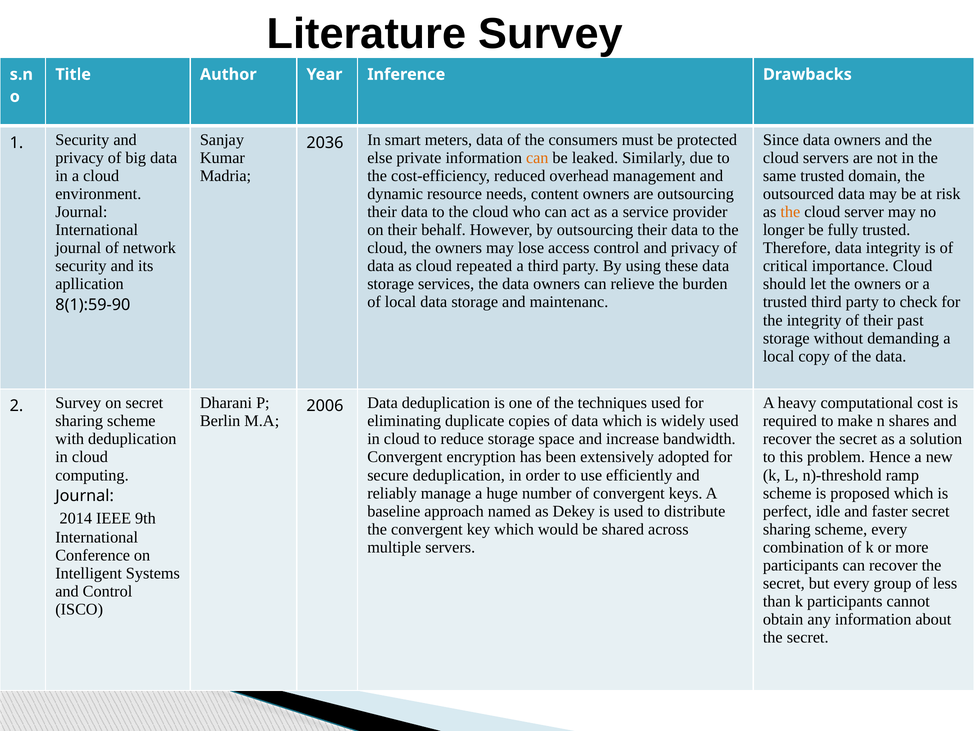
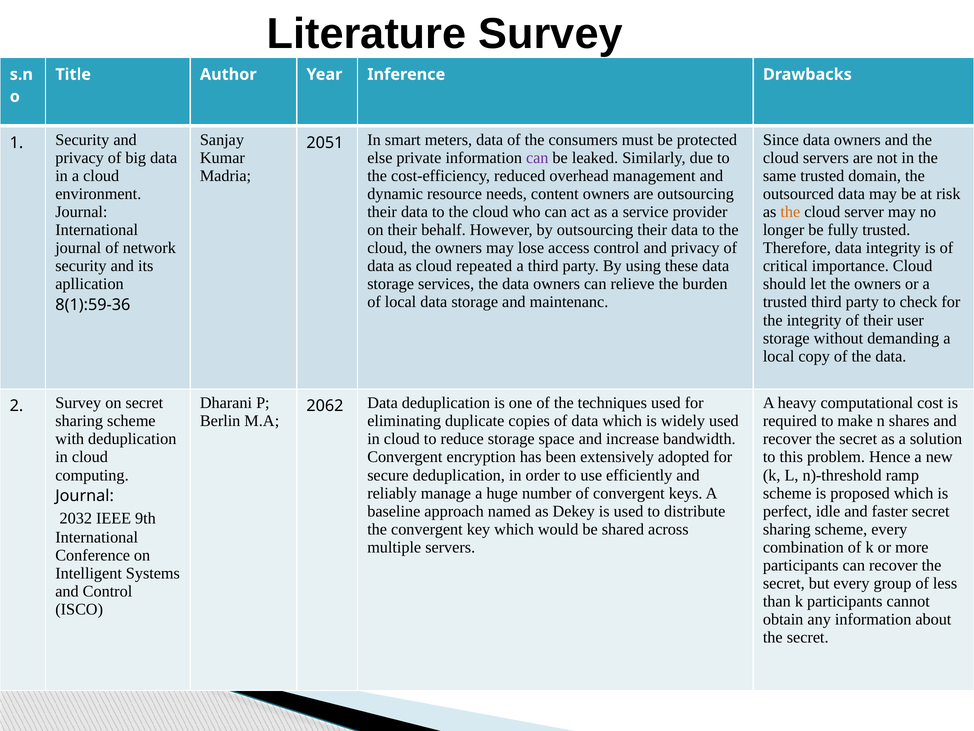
2036: 2036 -> 2051 (325, 143)
can colour: orange -> purple (537, 158)
8(1):59-90: 8(1):59-90 -> 8(1):59-36 (93, 305)
past: past -> user (910, 320)
2006: 2006 -> 2062 (325, 406)
2014: 2014 -> 2032 (76, 518)
